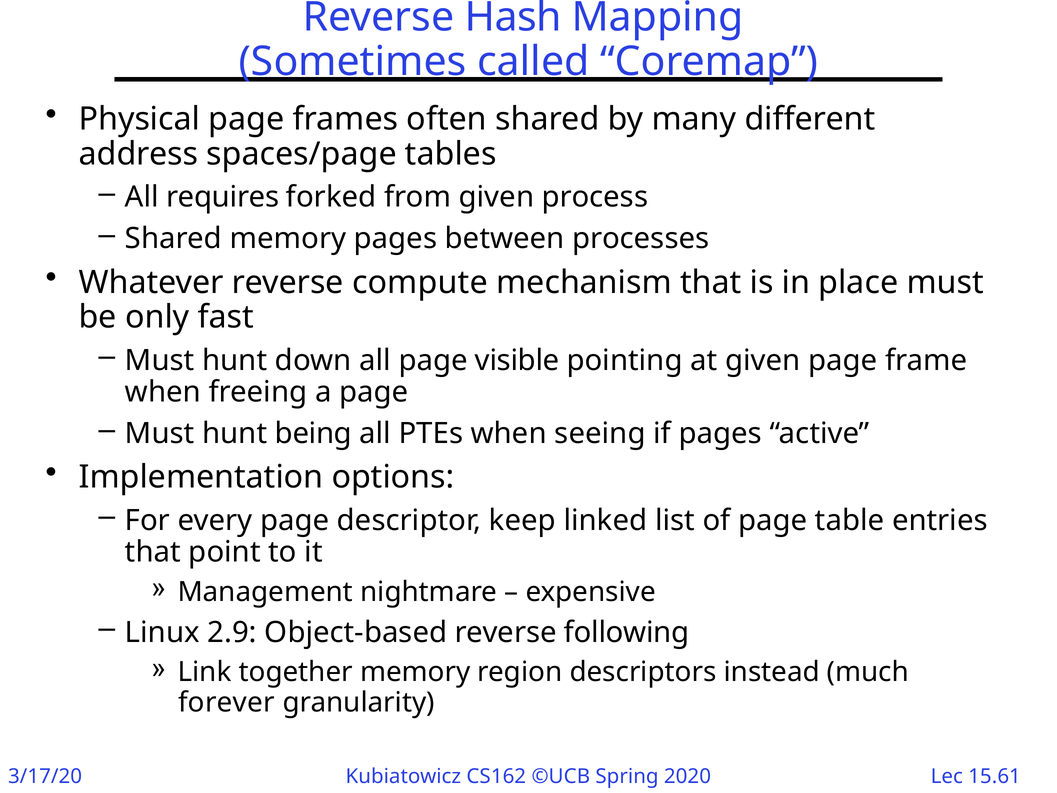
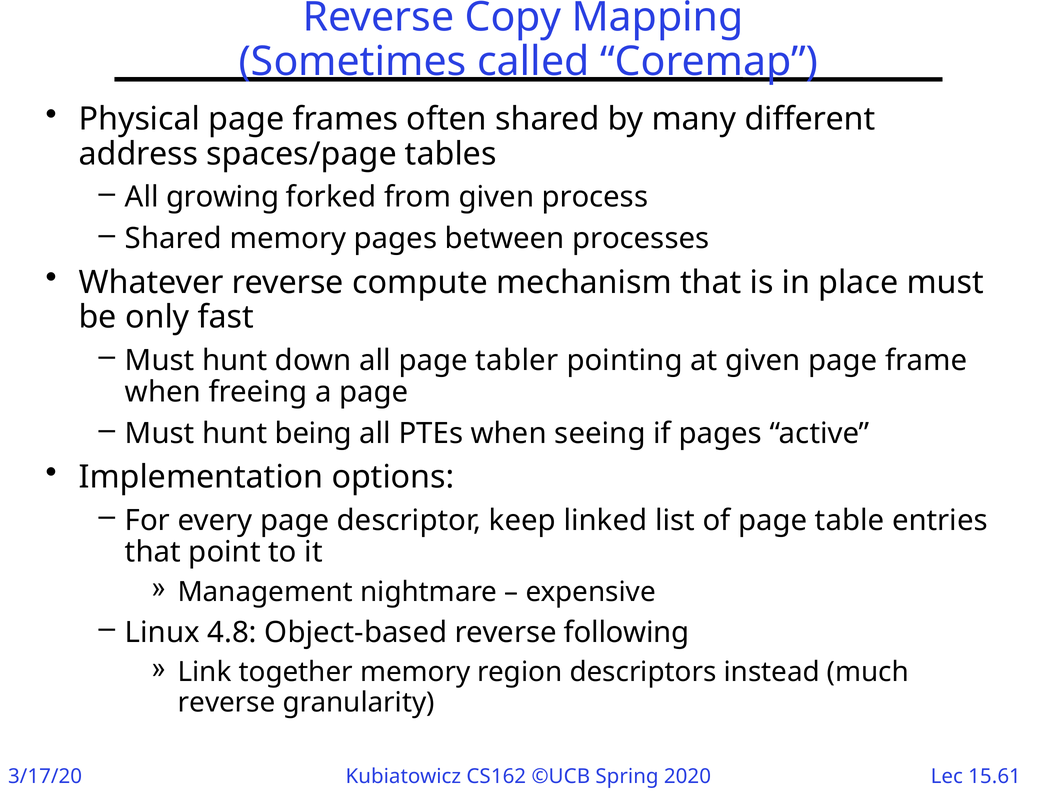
Hash: Hash -> Copy (513, 17)
requires: requires -> growing (223, 197)
visible: visible -> tabler (517, 360)
2.9: 2.9 -> 4.8 (232, 632)
forever: forever -> reverse (227, 702)
